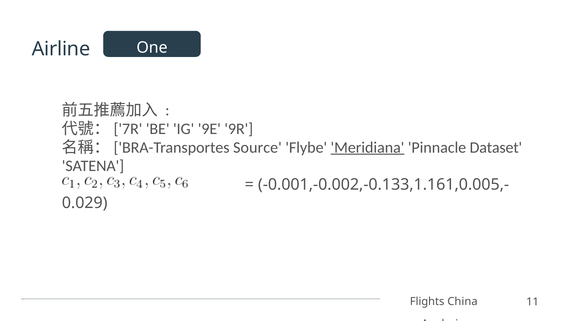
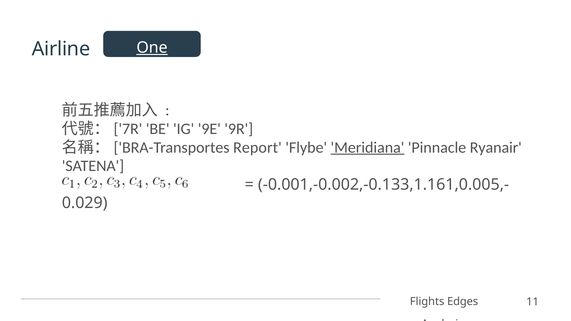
One underline: none -> present (152, 48)
Source: Source -> Report (257, 148)
Dataset: Dataset -> Ryanair (496, 148)
China: China -> Edges (463, 302)
